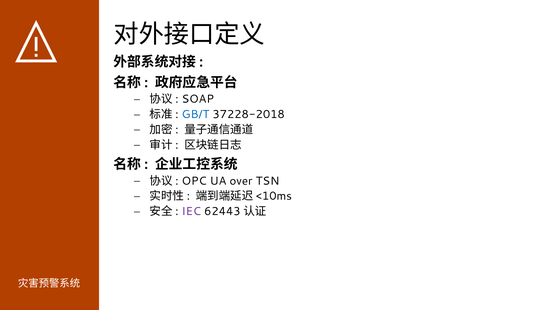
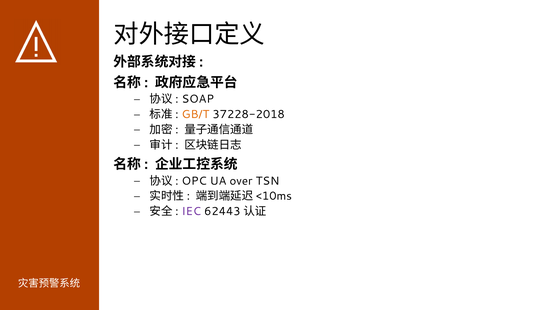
GB/T colour: blue -> orange (195, 114)
